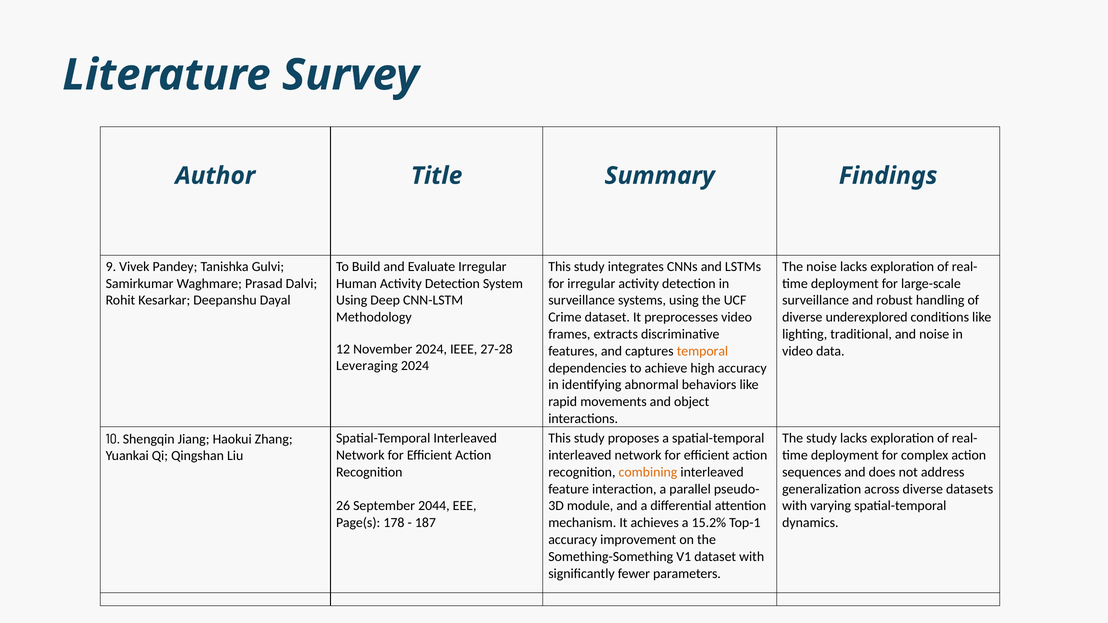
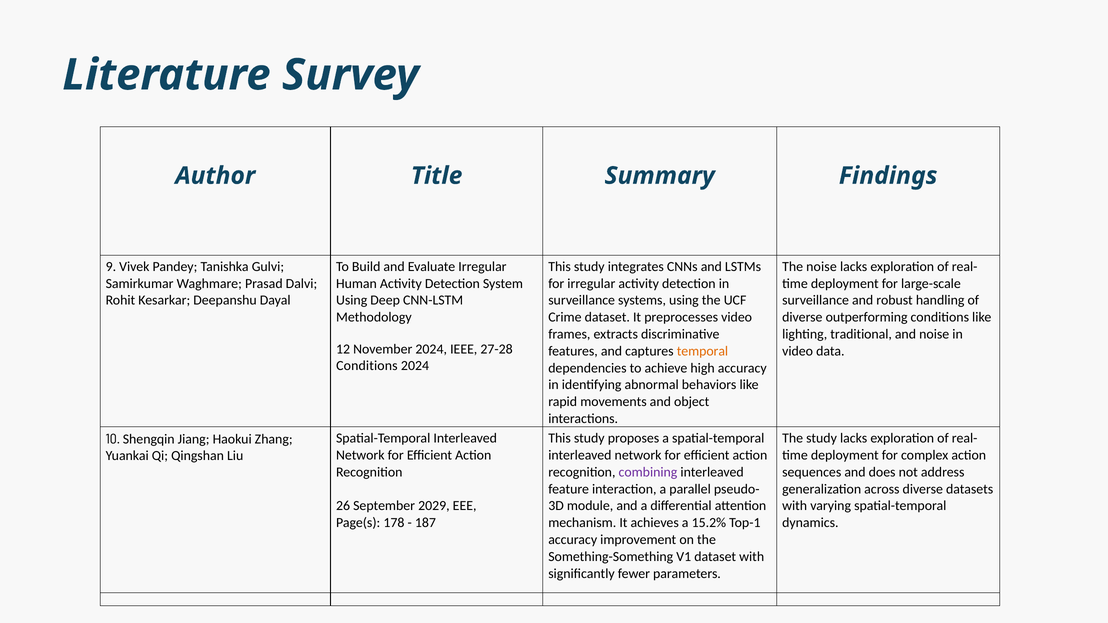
underexplored: underexplored -> outperforming (867, 317)
Leveraging: Leveraging -> Conditions (367, 366)
combining colour: orange -> purple (648, 472)
2044: 2044 -> 2029 (434, 506)
